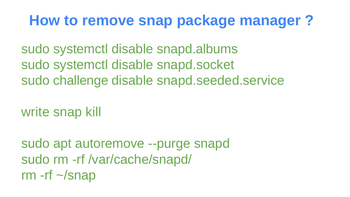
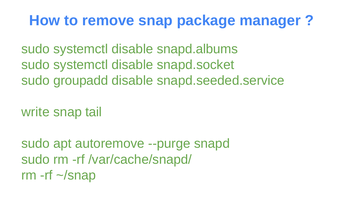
challenge: challenge -> groupadd (81, 81)
kill: kill -> tail (94, 112)
